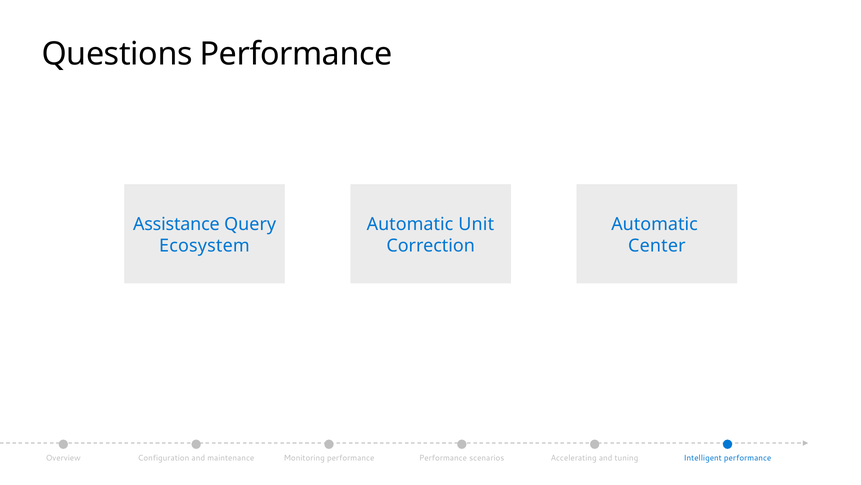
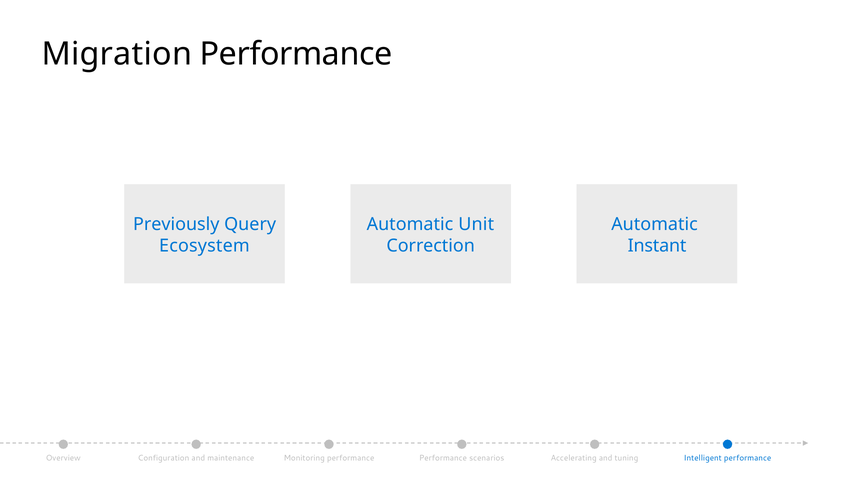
Questions: Questions -> Migration (117, 54)
Assistance: Assistance -> Previously (176, 224)
Center: Center -> Instant (657, 245)
